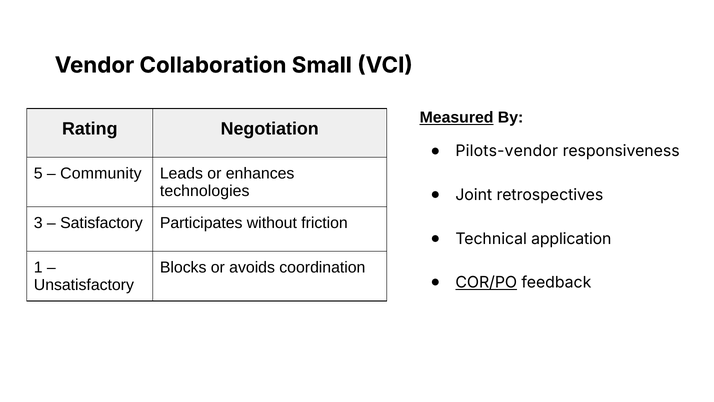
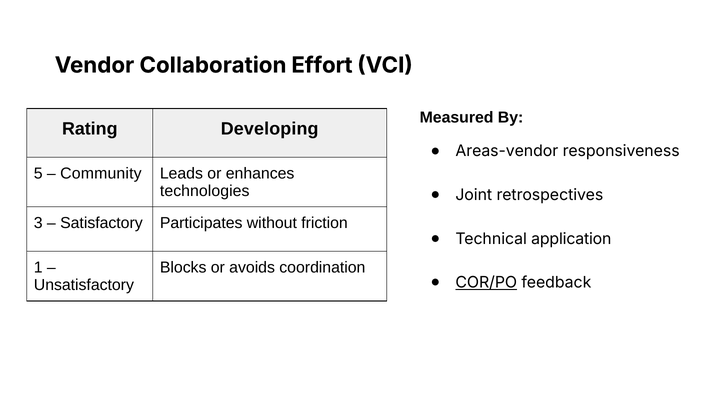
Small: Small -> Effort (322, 65)
Measured underline: present -> none (457, 117)
Negotiation: Negotiation -> Developing (270, 129)
Pilots-vendor: Pilots-vendor -> Areas-vendor (507, 151)
